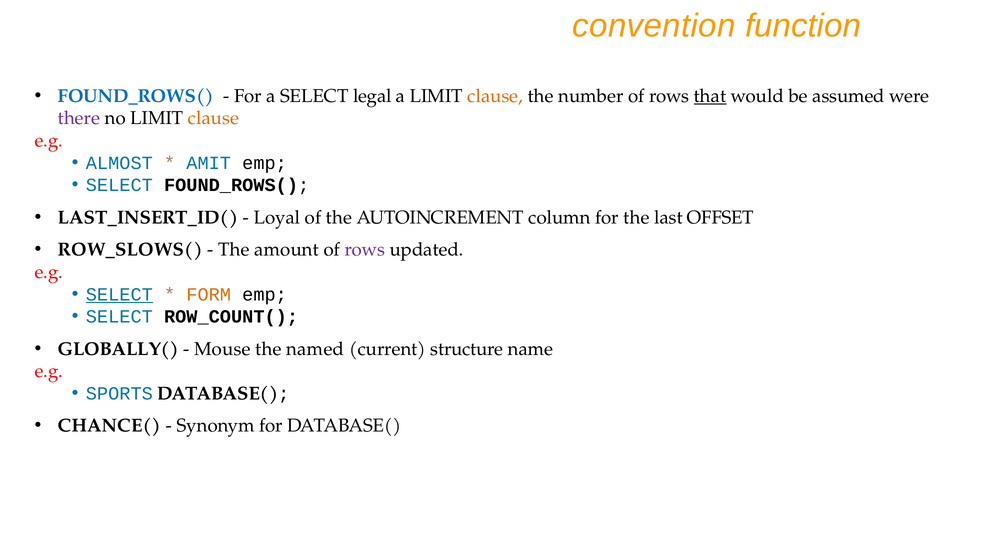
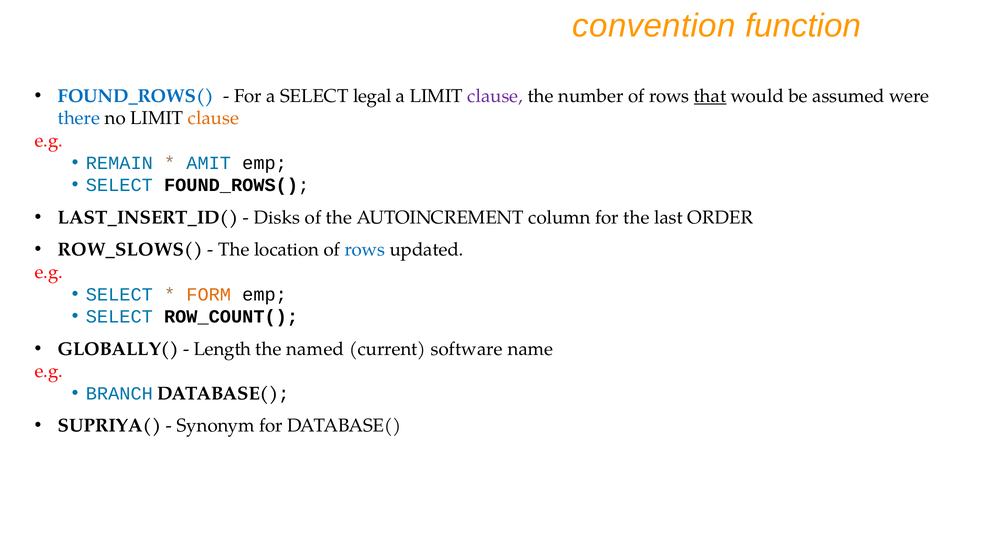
clause colour: orange -> purple (495, 96)
there colour: purple -> blue (79, 118)
ALMOST: ALMOST -> REMAIN (119, 163)
Loyal: Loyal -> Disks (277, 218)
OFFSET: OFFSET -> ORDER (720, 218)
amount: amount -> location (287, 250)
rows colour: purple -> blue (365, 250)
SELECT underline: present -> none (119, 295)
Mouse: Mouse -> Length (222, 349)
structure: structure -> software (467, 349)
SPORTS: SPORTS -> BRANCH (119, 394)
CHANCE(: CHANCE( -> SUPRIYA( (110, 426)
